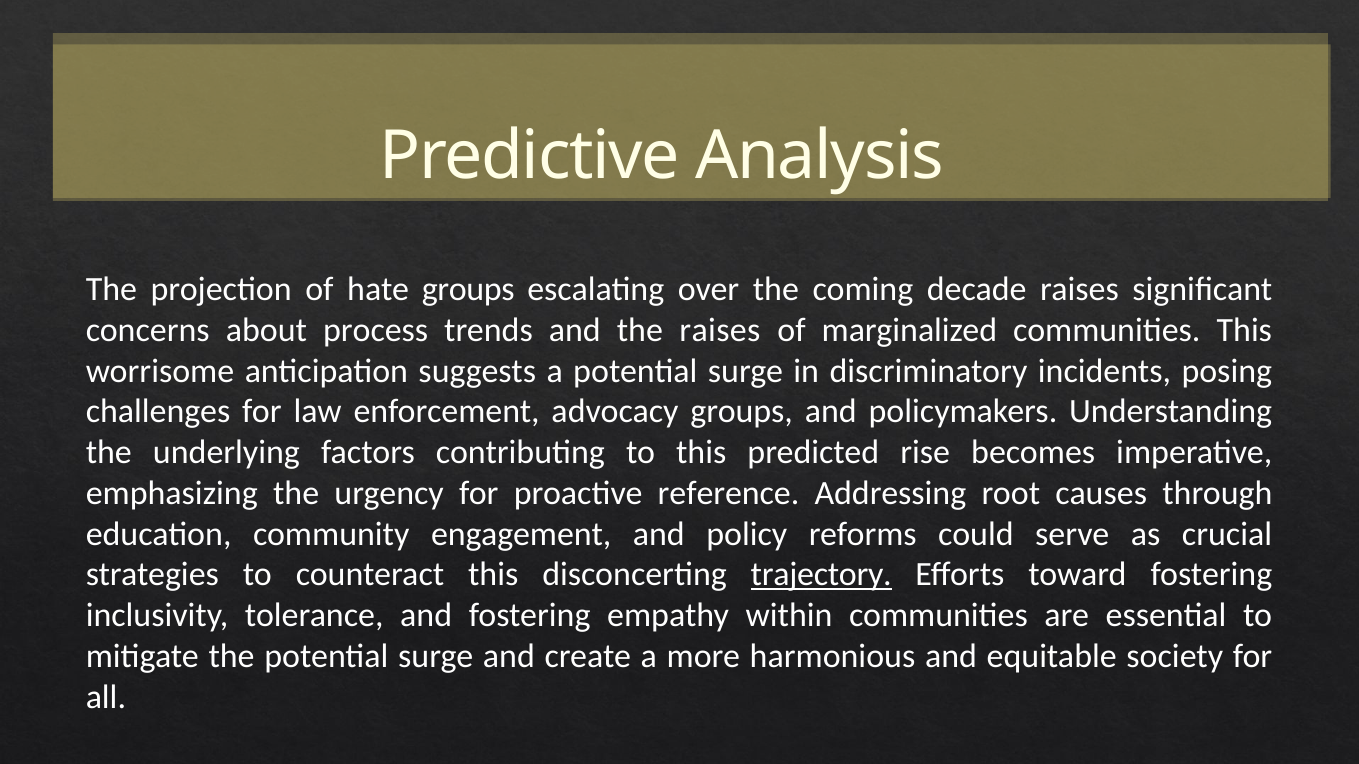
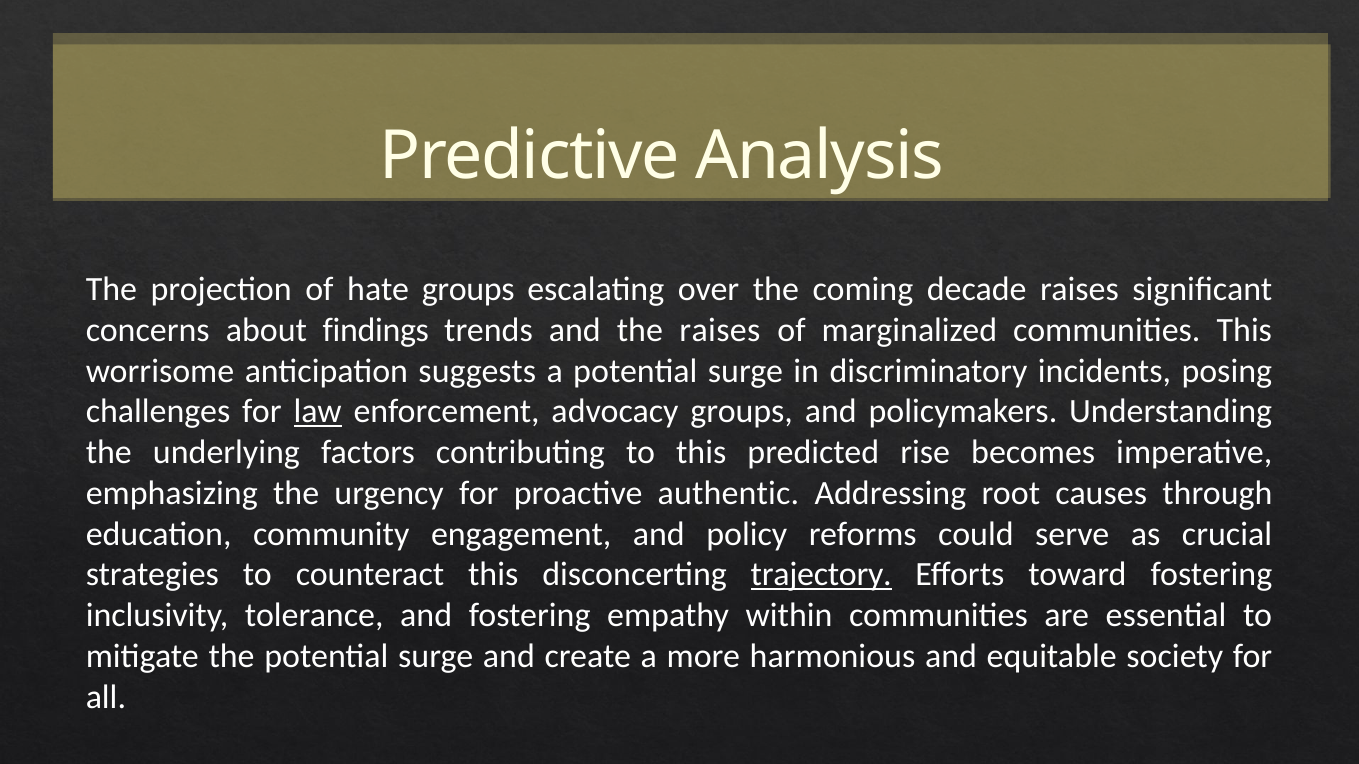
process: process -> findings (376, 330)
law underline: none -> present (318, 412)
reference: reference -> authentic (728, 493)
